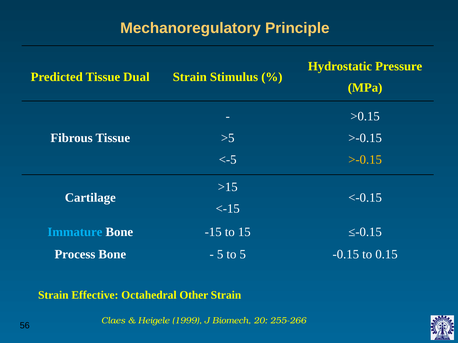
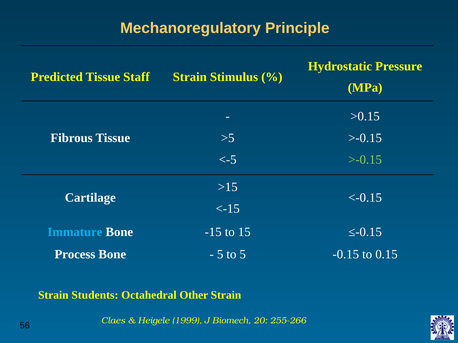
Dual: Dual -> Staff (136, 77)
>-0.15 colour: yellow -> light green (365, 160)
Effective: Effective -> Students (95, 295)
